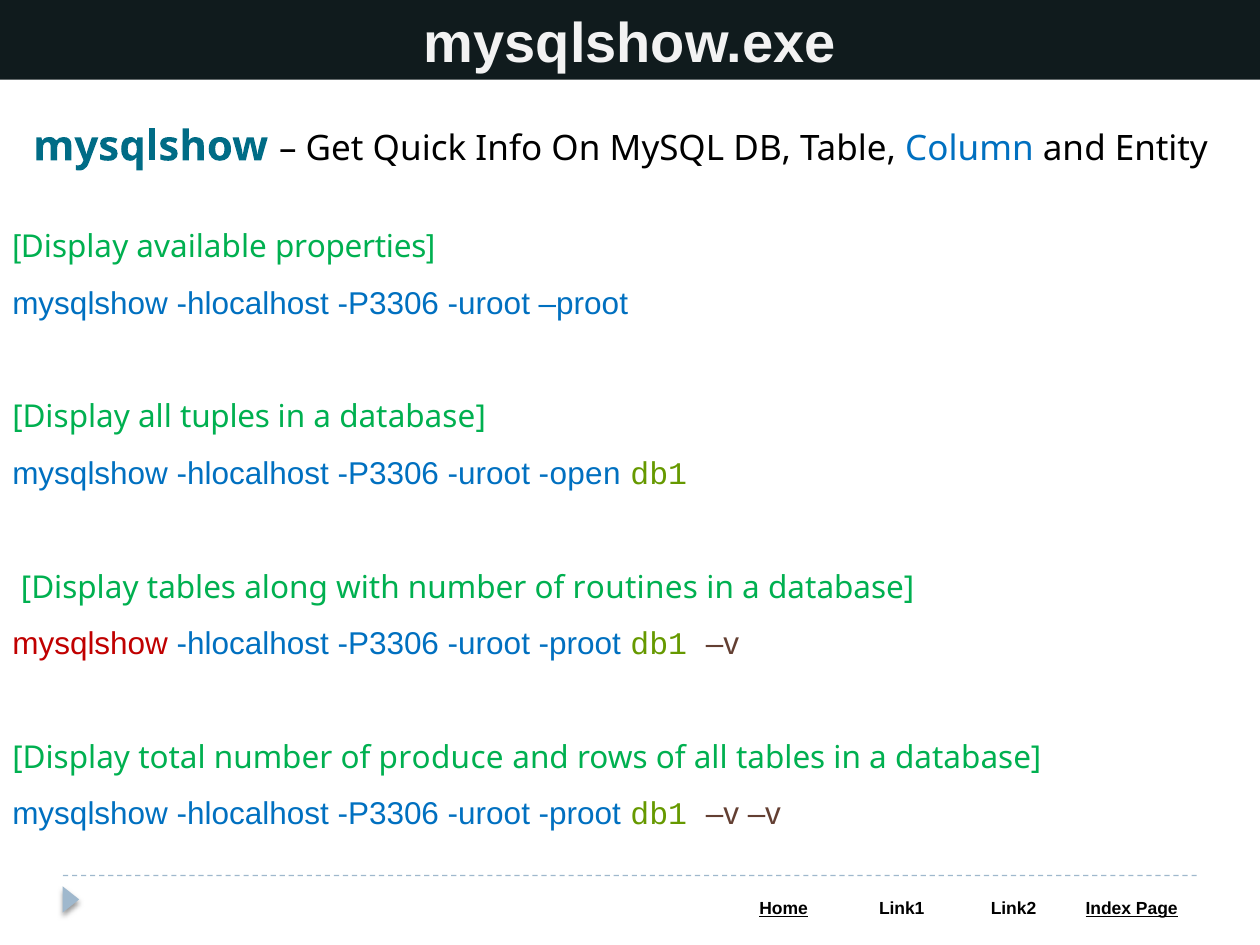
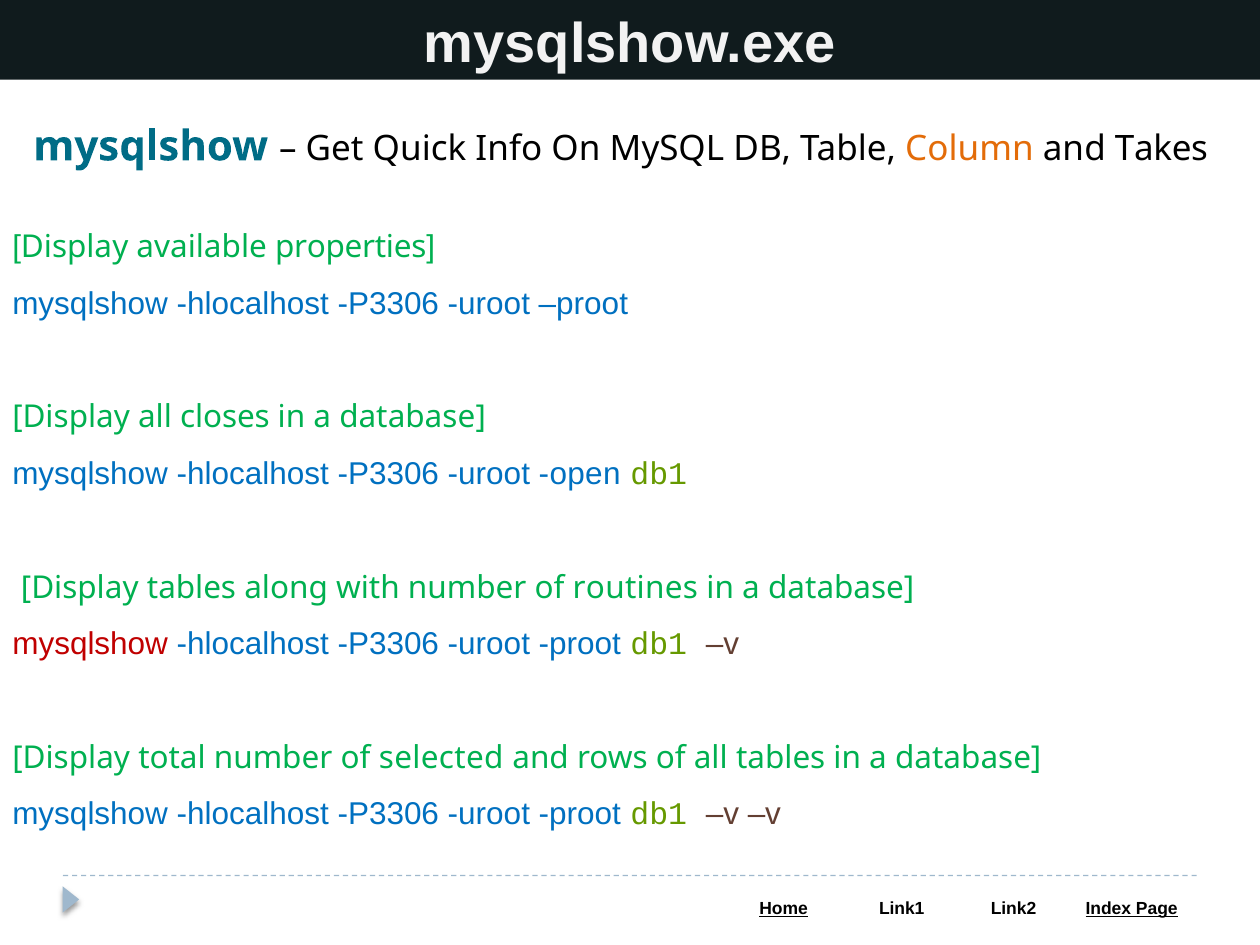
Column colour: blue -> orange (969, 149)
Entity: Entity -> Takes (1161, 149)
tuples: tuples -> closes (225, 418)
produce: produce -> selected (441, 758)
